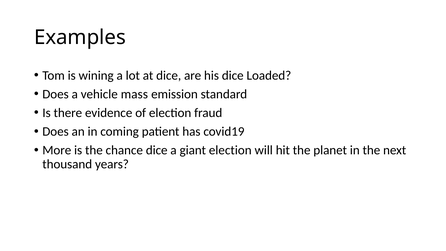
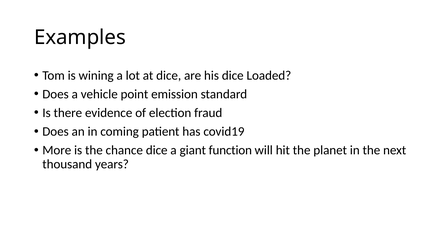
mass: mass -> point (134, 94)
giant election: election -> function (230, 150)
